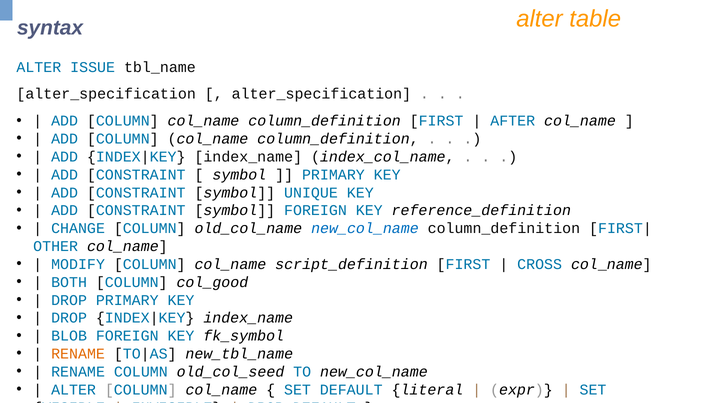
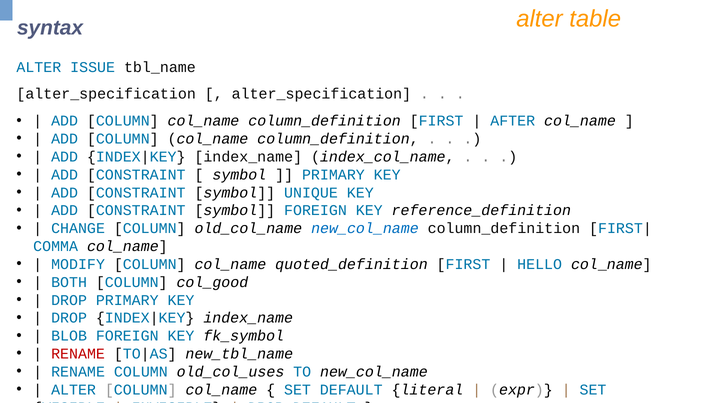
OTHER: OTHER -> COMMA (56, 246)
script_definition: script_definition -> quoted_definition (351, 264)
CROSS: CROSS -> HELLO (540, 264)
RENAME colour: orange -> red (78, 354)
old_col_seed: old_col_seed -> old_col_uses (231, 372)
